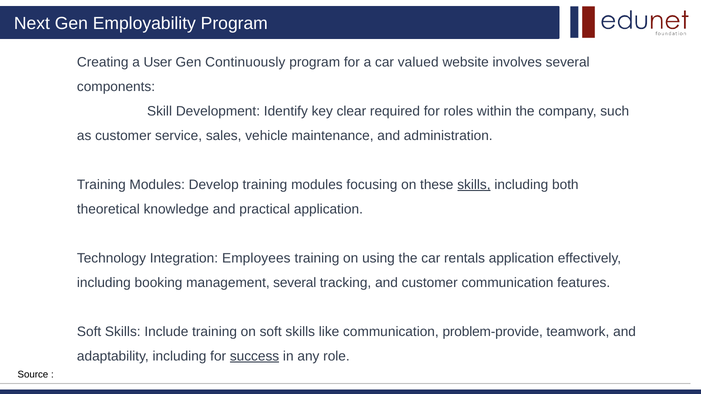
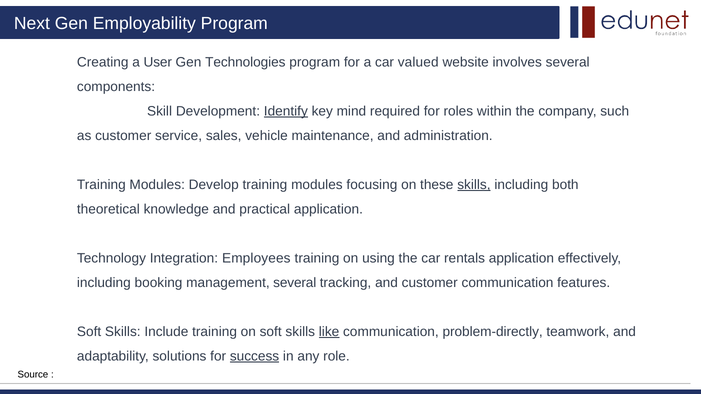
Continuously: Continuously -> Technologies (245, 62)
Identify underline: none -> present (286, 111)
clear: clear -> mind (351, 111)
like underline: none -> present (329, 332)
problem-provide: problem-provide -> problem-directly (493, 332)
adaptability including: including -> solutions (179, 357)
